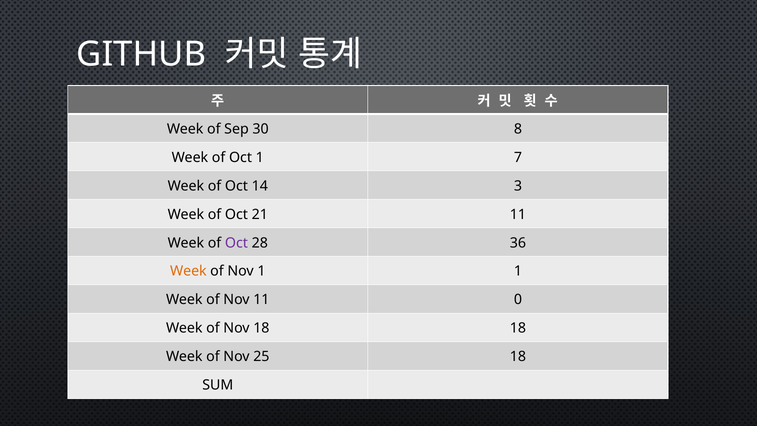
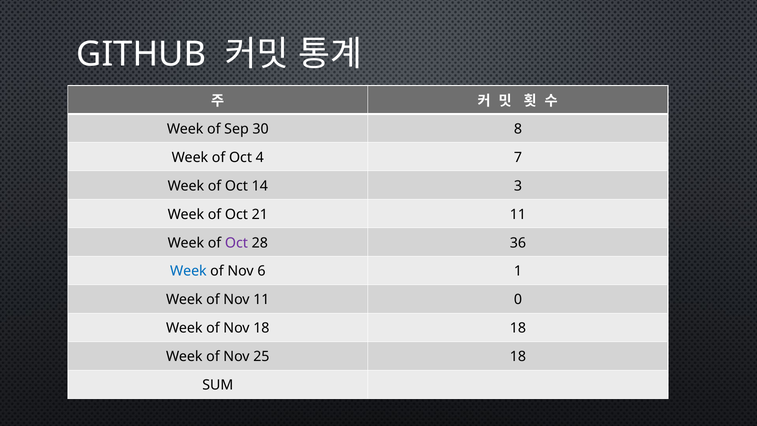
Oct 1: 1 -> 4 (260, 157)
Week colour: orange -> blue (188, 271)
Nov 1: 1 -> 6 (261, 271)
